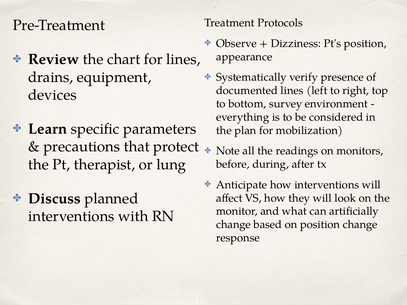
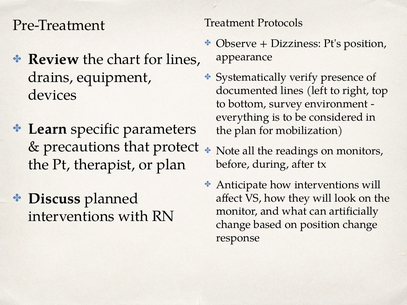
or lung: lung -> plan (171, 165)
